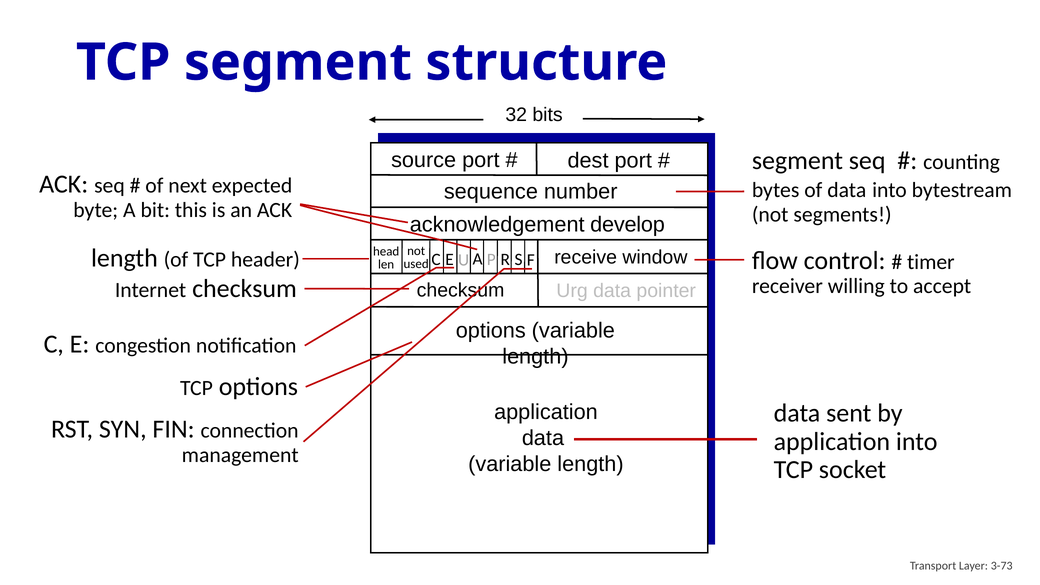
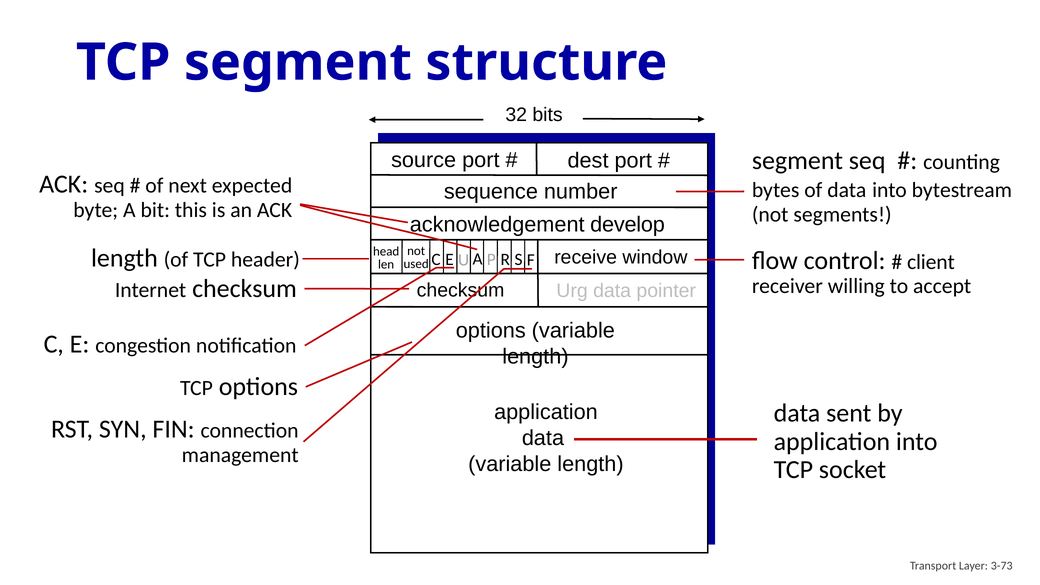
timer: timer -> client (931, 262)
